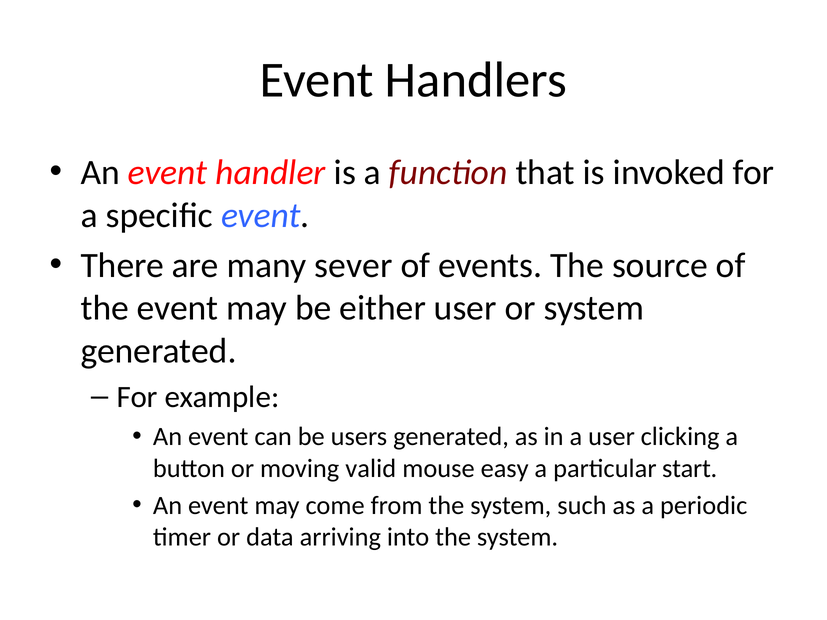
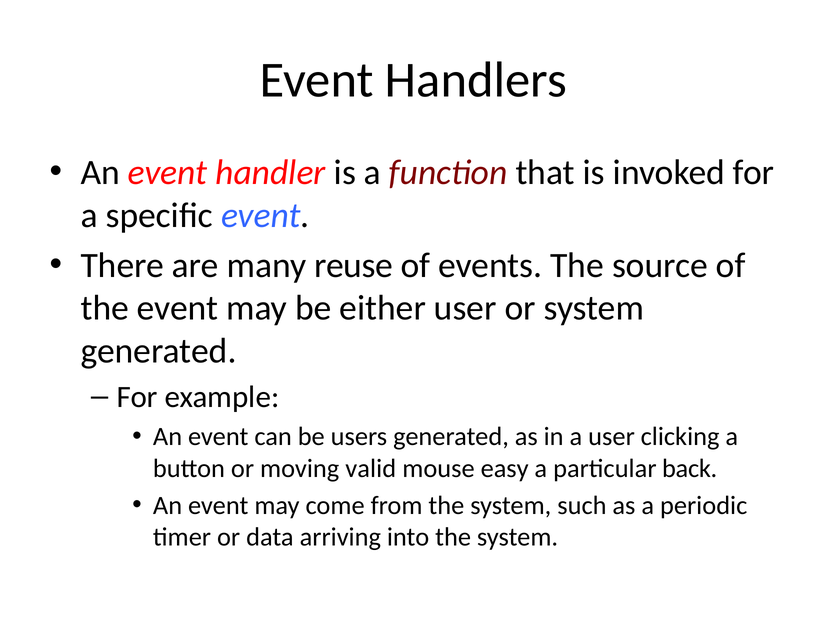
sever: sever -> reuse (354, 266)
start: start -> back (690, 469)
